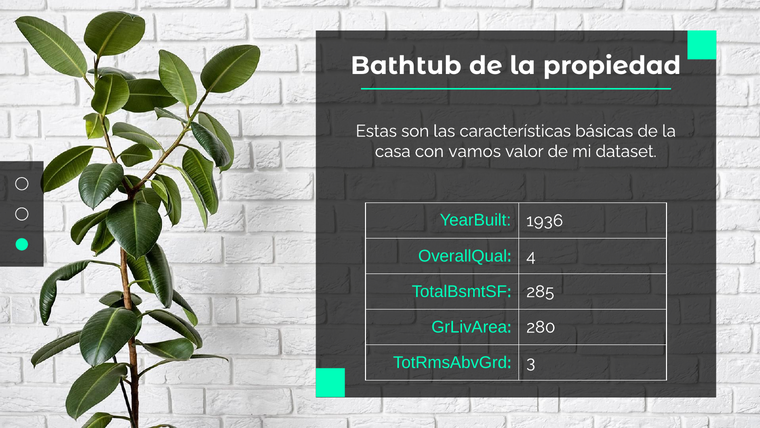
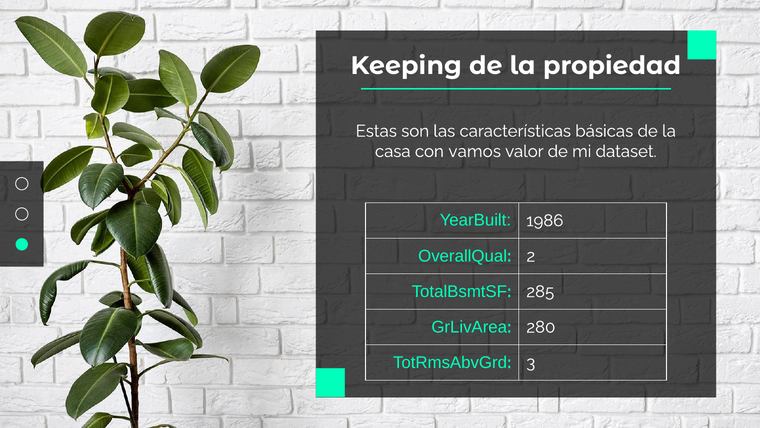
Bathtub: Bathtub -> Keeping (406, 66)
1936: 1936 -> 1986 (545, 220)
4: 4 -> 2 (531, 256)
